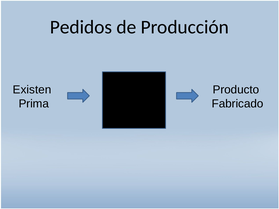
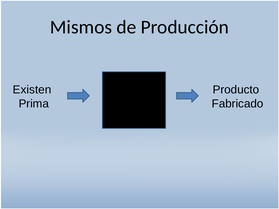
Pedidos: Pedidos -> Mismos (81, 27)
